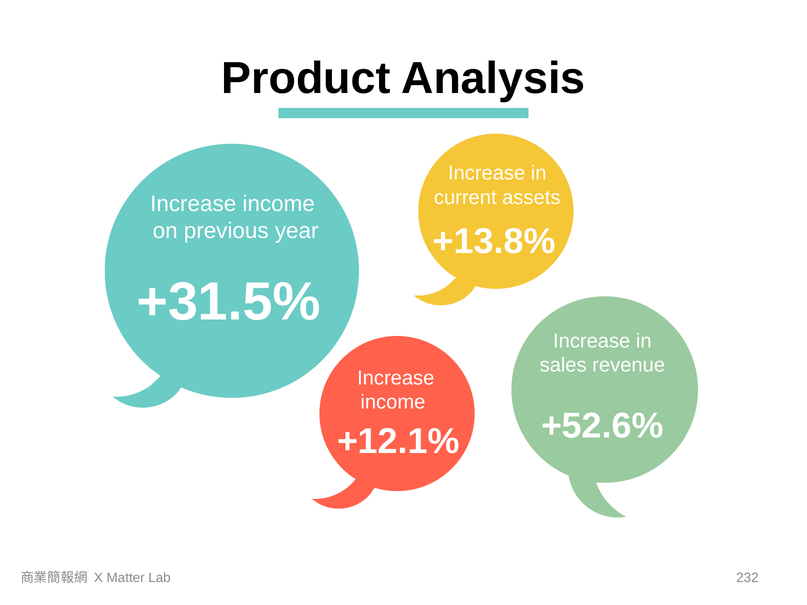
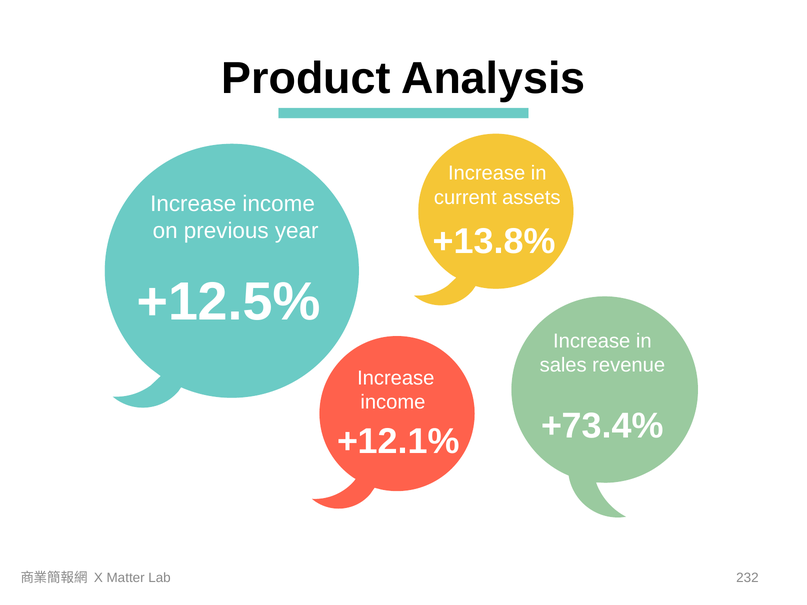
+31.5%: +31.5% -> +12.5% (229, 302)
+52.6%: +52.6% -> +73.4% (602, 426)
